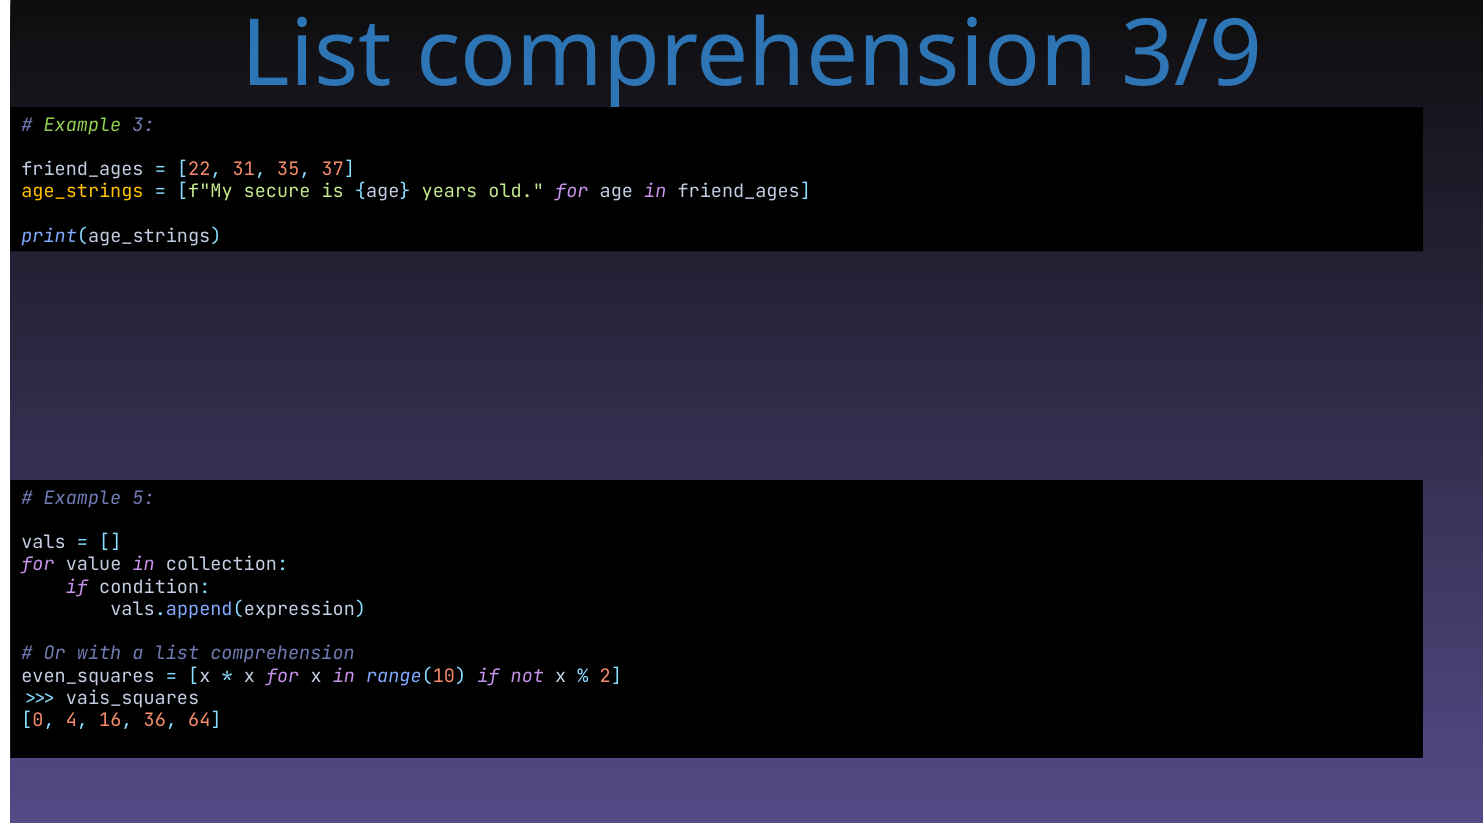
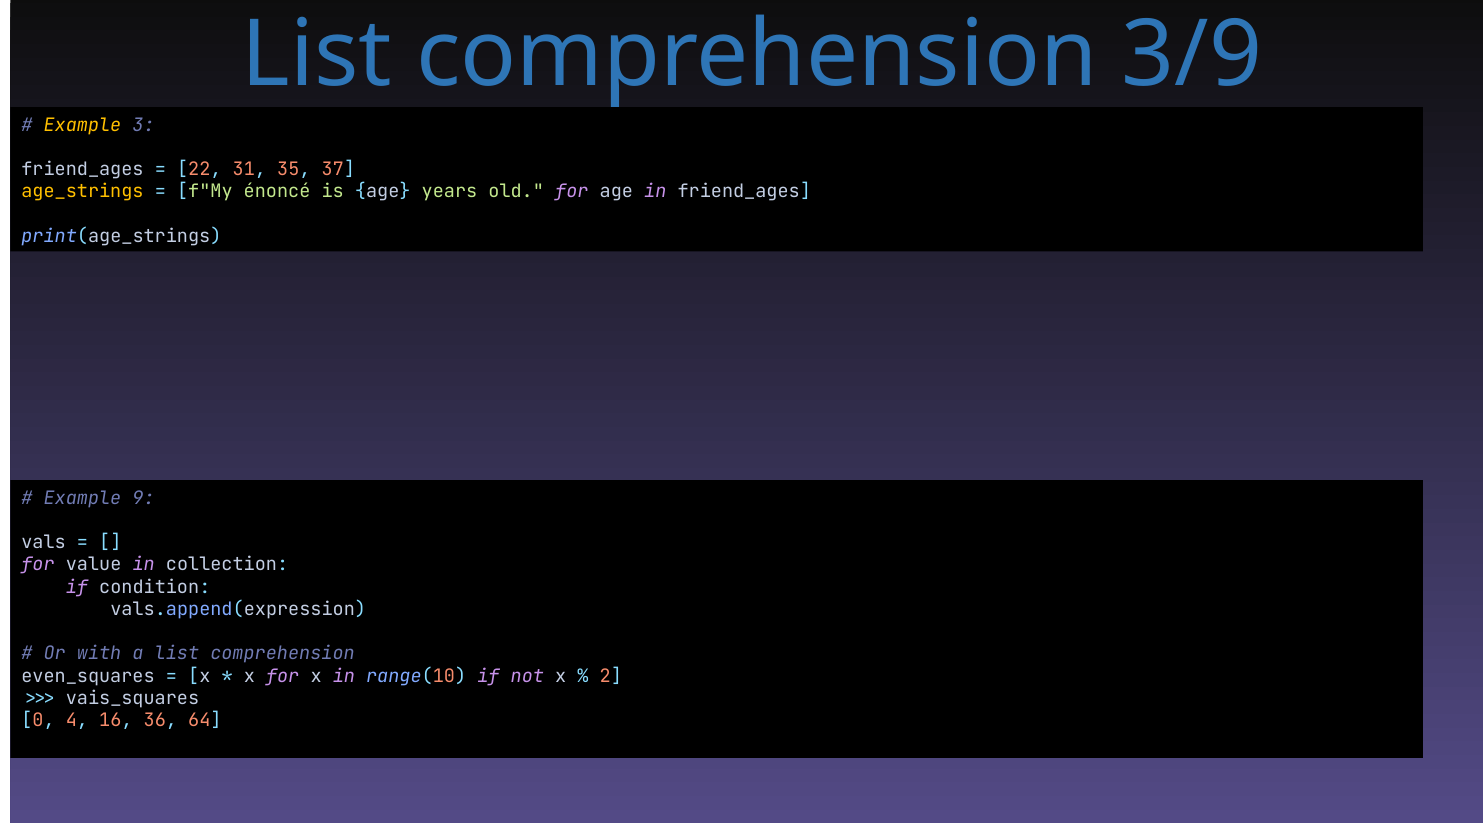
Example colour: light green -> yellow (82, 125)
secure: secure -> énoncé (277, 192)
5: 5 -> 9 (144, 498)
